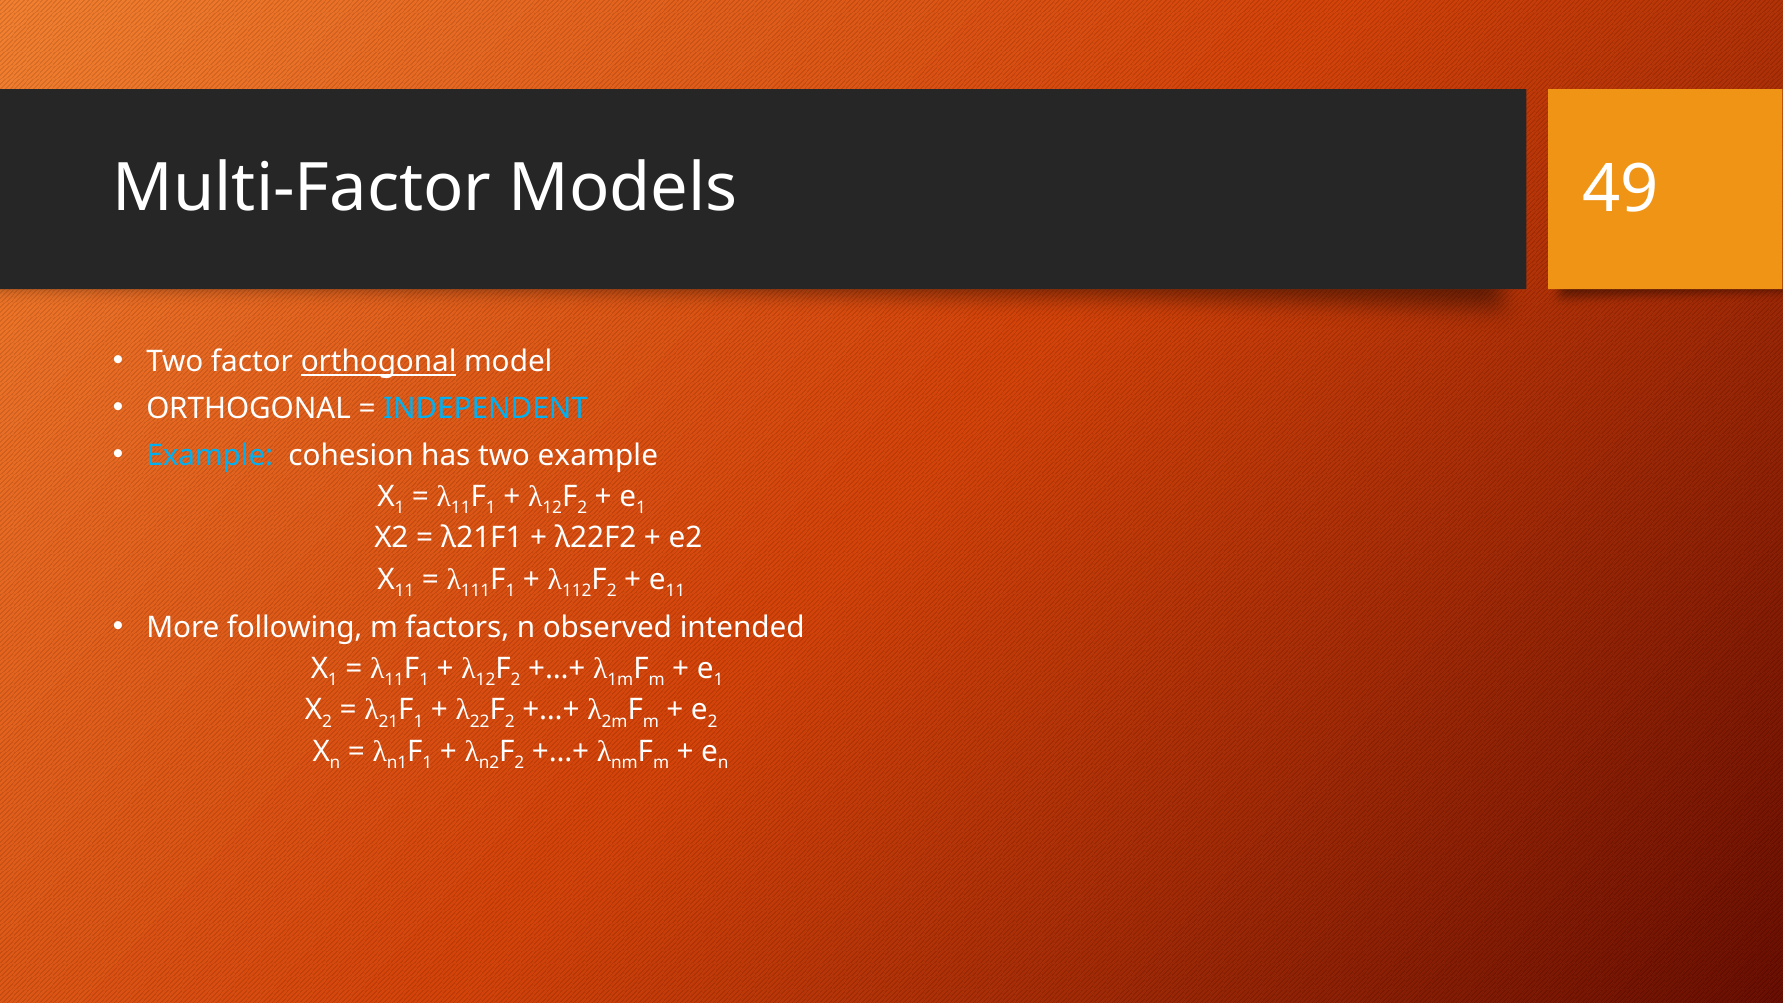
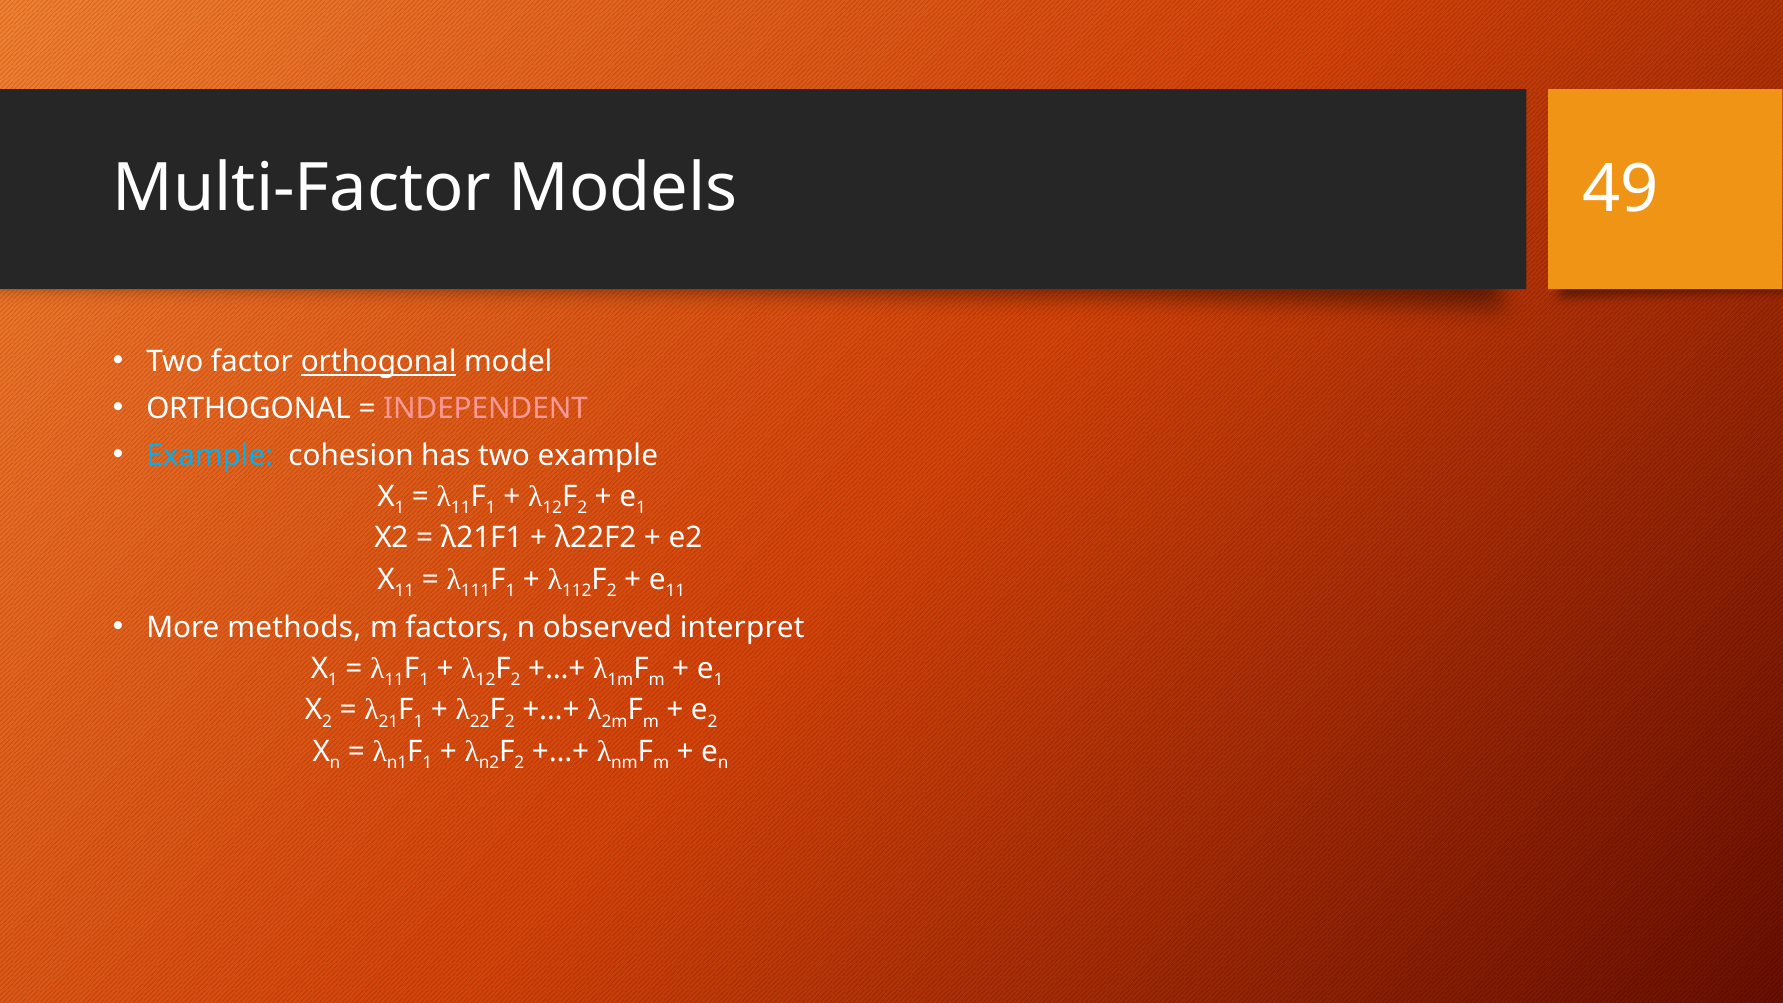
INDEPENDENT colour: light blue -> pink (485, 408)
following: following -> methods (294, 627)
intended: intended -> interpret (742, 627)
